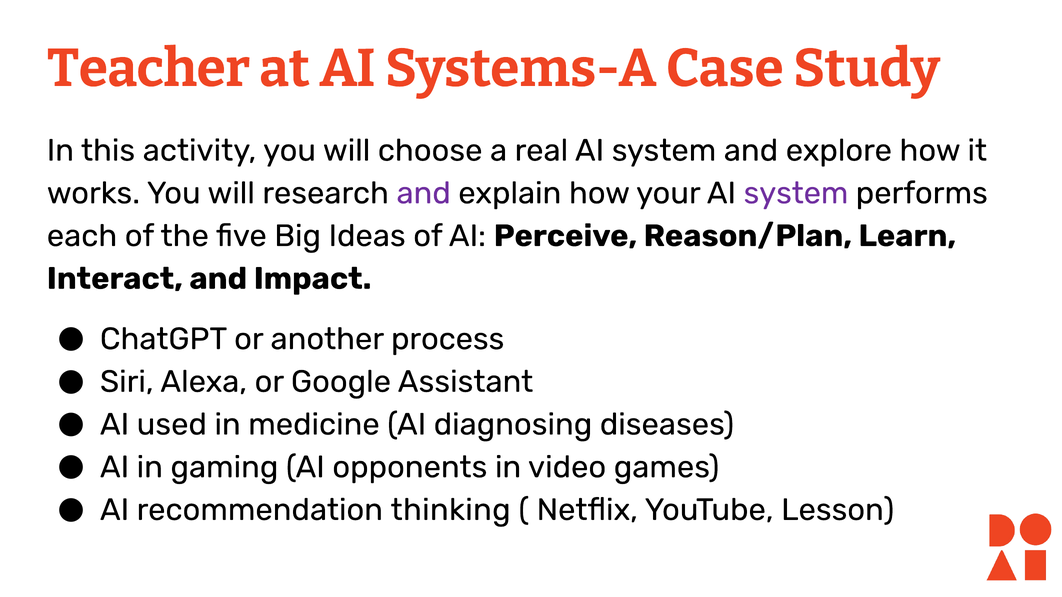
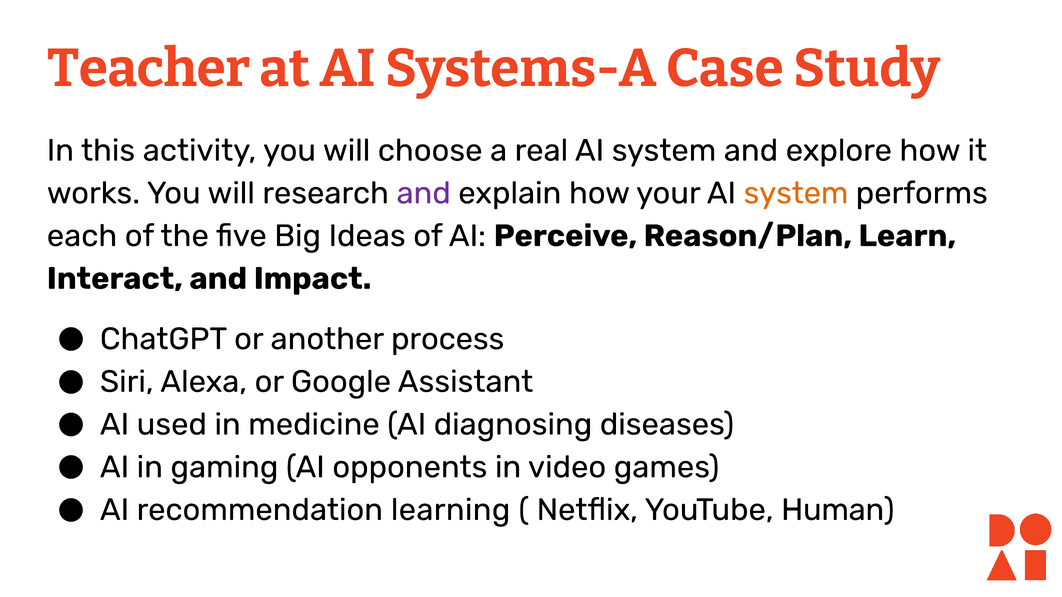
system colour: purple -> orange (796, 193)
thinking: thinking -> learning (451, 510)
Lesson: Lesson -> Human (838, 510)
